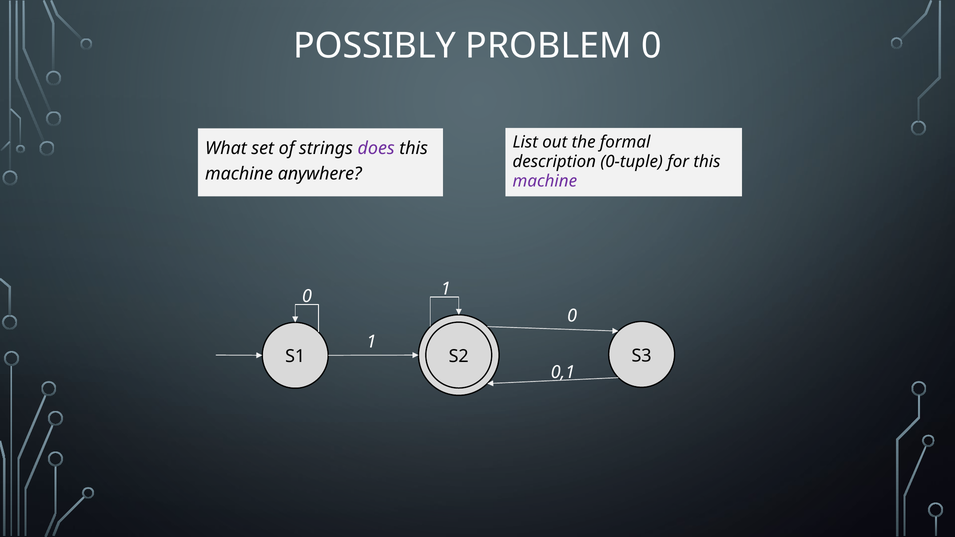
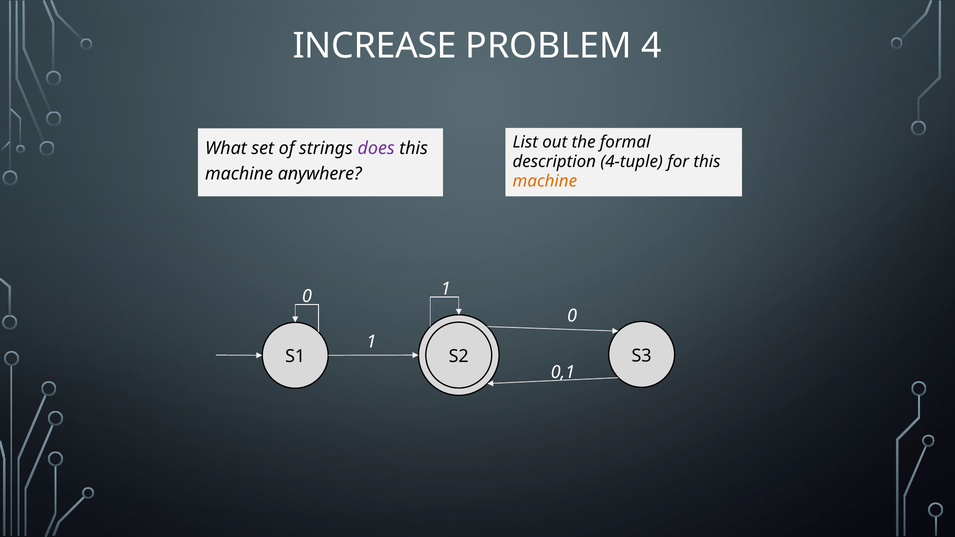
POSSIBLY: POSSIBLY -> INCREASE (375, 46)
PROBLEM 0: 0 -> 4 (651, 46)
0-tuple: 0-tuple -> 4-tuple (632, 162)
machine colour: purple -> orange (545, 181)
